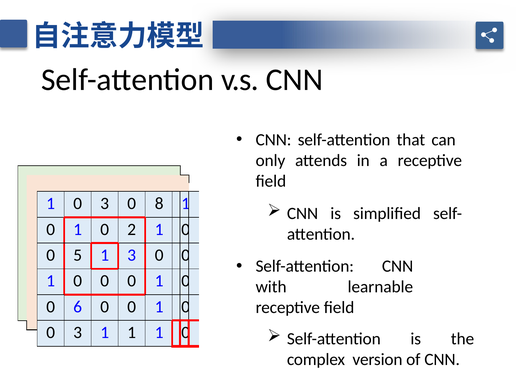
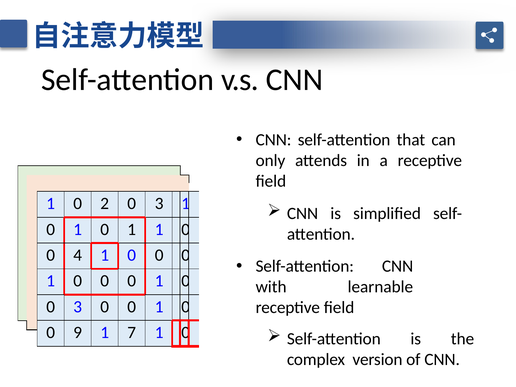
1 0 3: 3 -> 2 (105, 204)
8: 8 -> 3 (159, 204)
2: 2 -> 1 (132, 229)
5: 5 -> 4 (78, 255)
3: 3 -> 0 (132, 255)
6: 6 -> 3 (78, 307)
3: 3 -> 9 (78, 333)
1: 1 -> 7 (132, 333)
